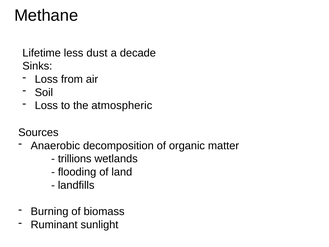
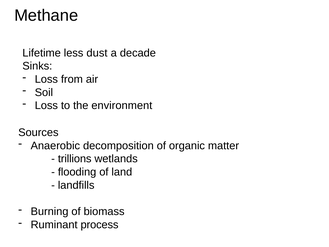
atmospheric: atmospheric -> environment (122, 105)
sunlight: sunlight -> process (100, 224)
